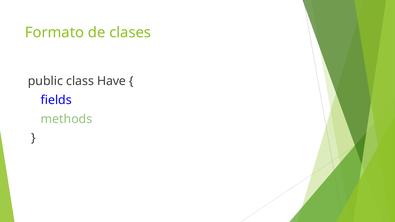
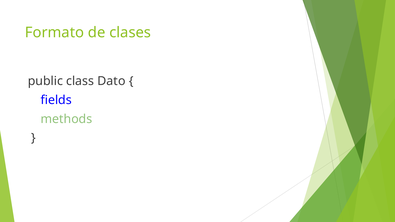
Have: Have -> Dato (111, 81)
